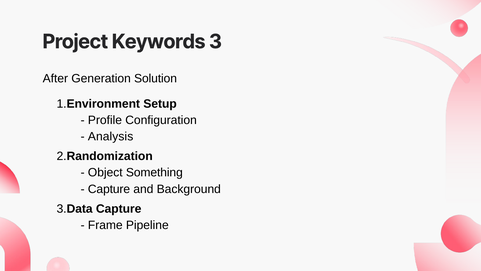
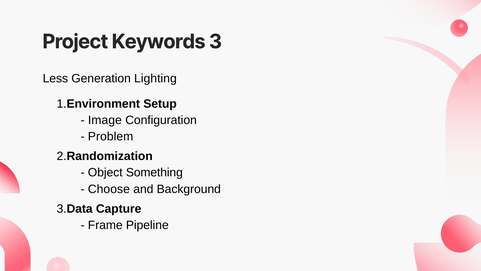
After: After -> Less (55, 78)
Solution: Solution -> Lighting (155, 78)
Profile: Profile -> Image (105, 120)
Analysis: Analysis -> Problem (111, 136)
Capture: Capture -> Choose (109, 189)
